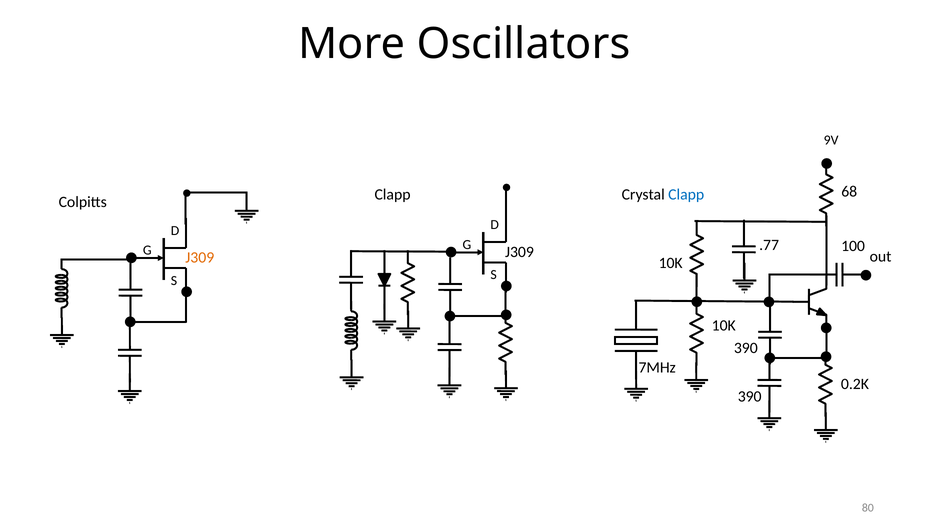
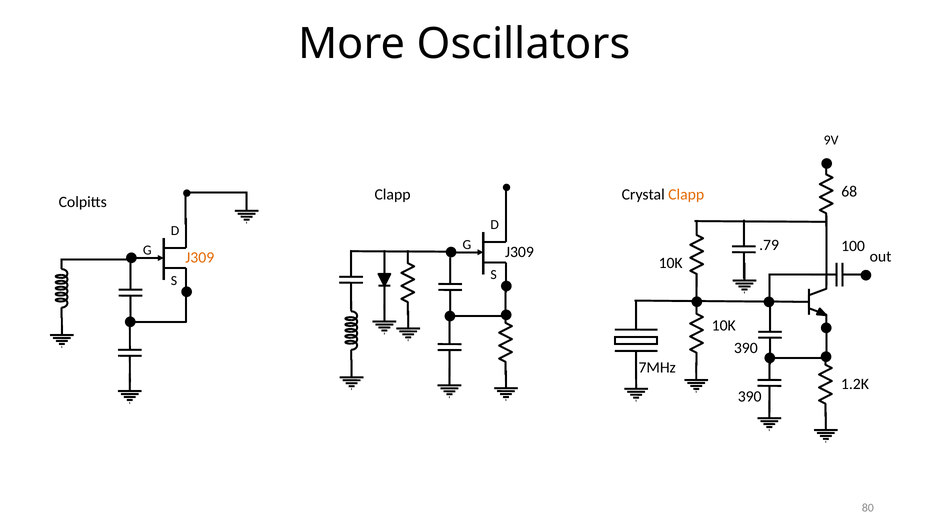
Clapp colour: blue -> orange (686, 195)
.77: .77 -> .79 (769, 245)
0.2K: 0.2K -> 1.2K (855, 384)
